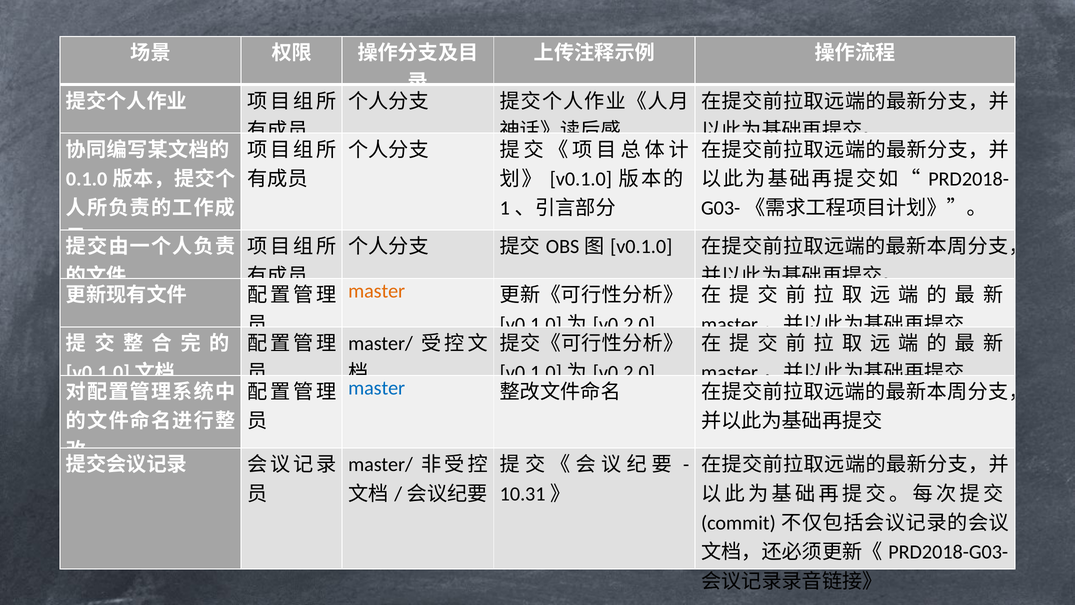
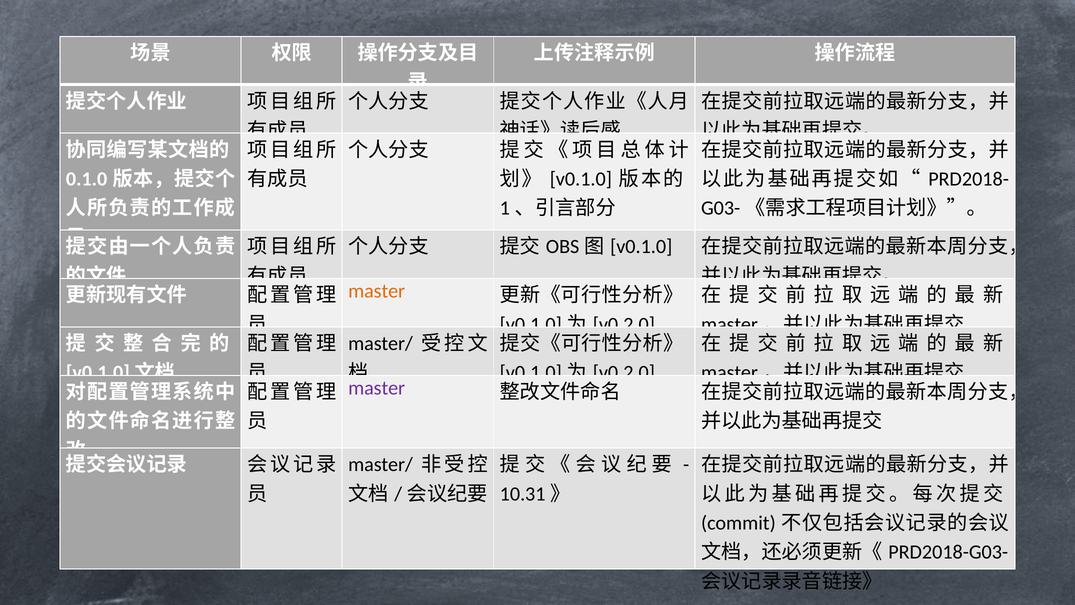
master colour: blue -> purple (377, 388)
